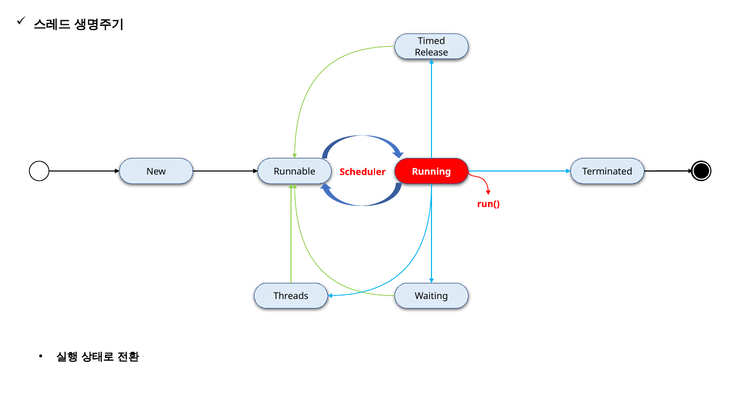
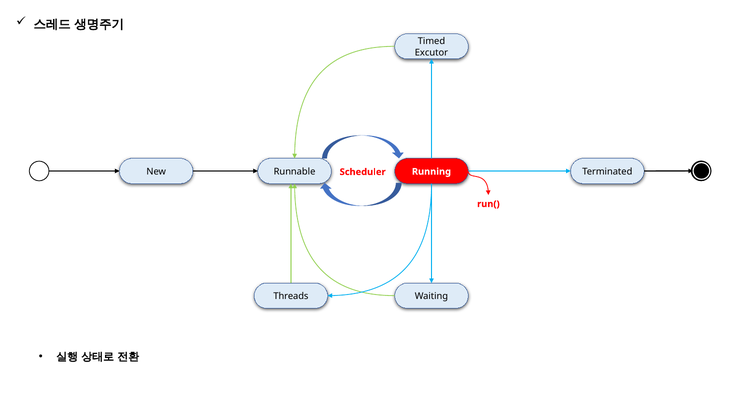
Release: Release -> Excutor (431, 53)
